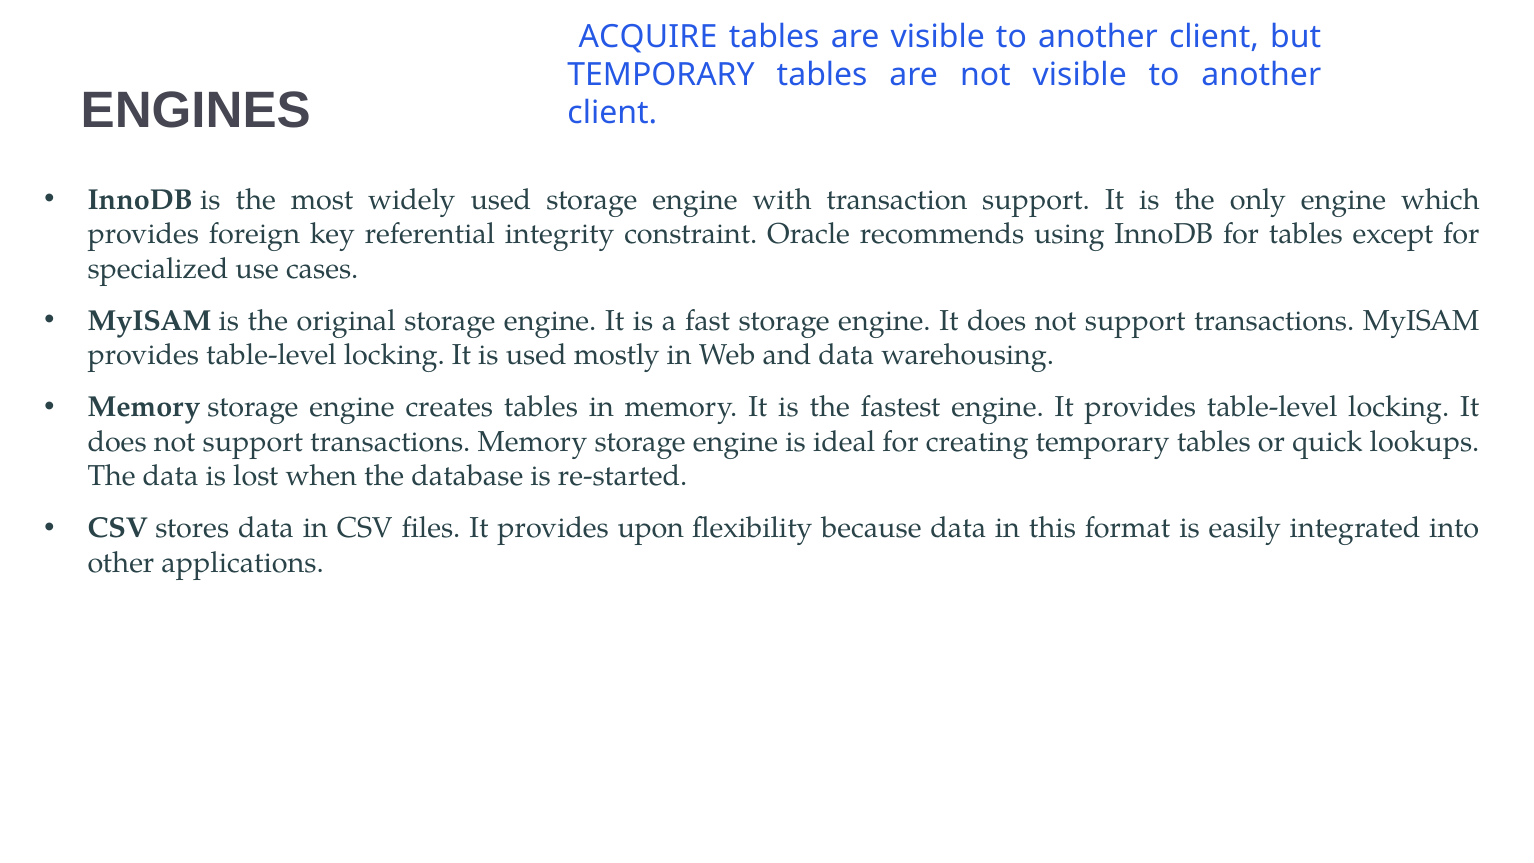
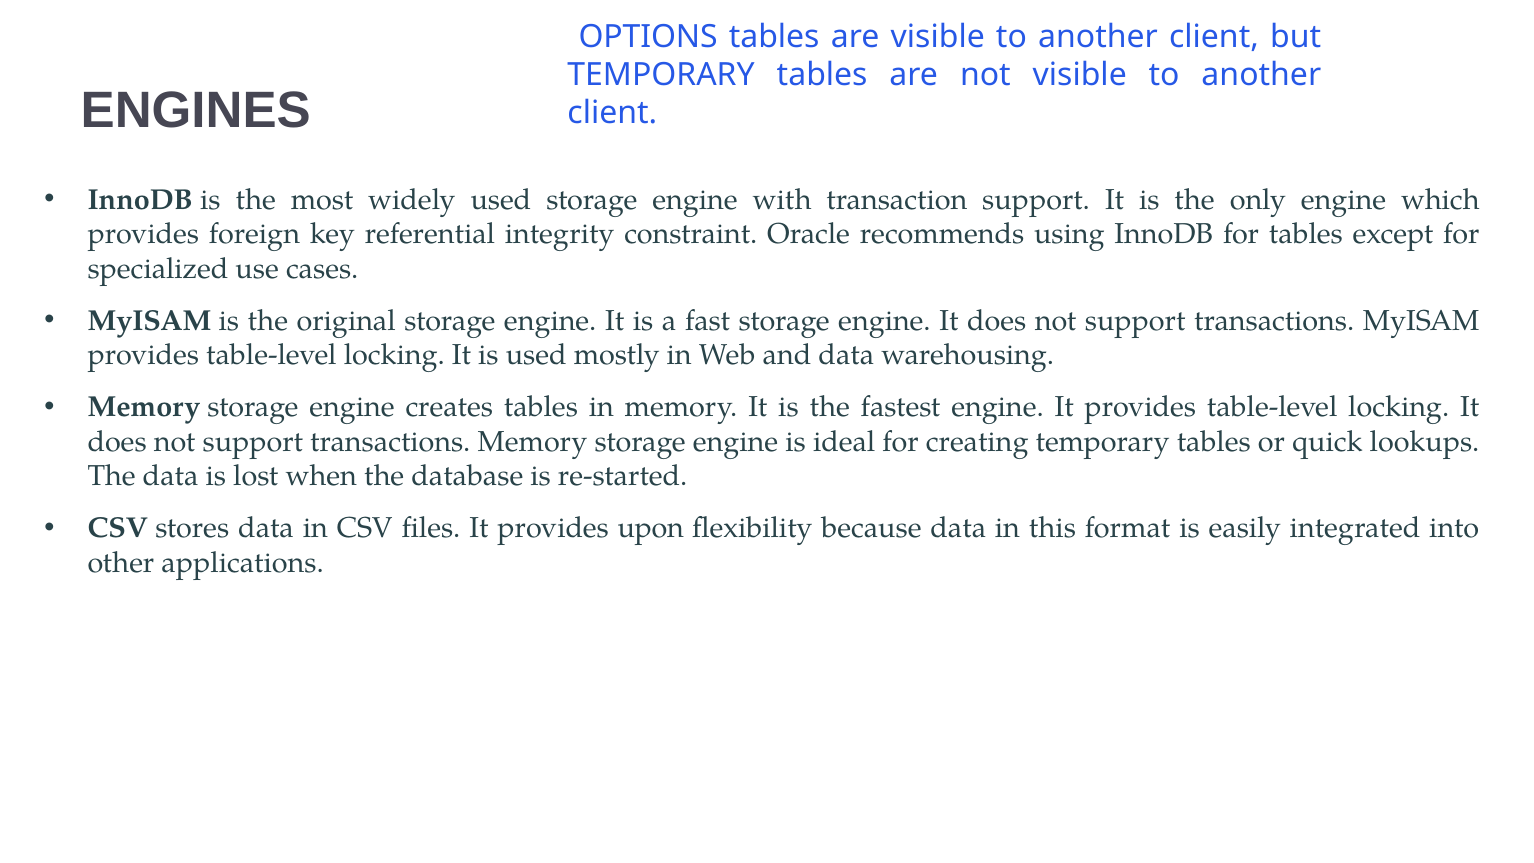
ACQUIRE: ACQUIRE -> OPTIONS (648, 37)
